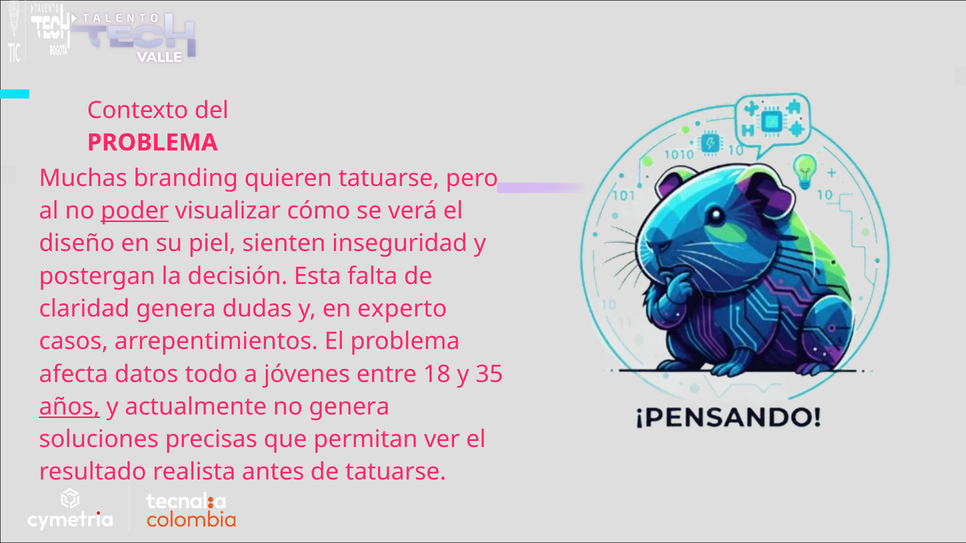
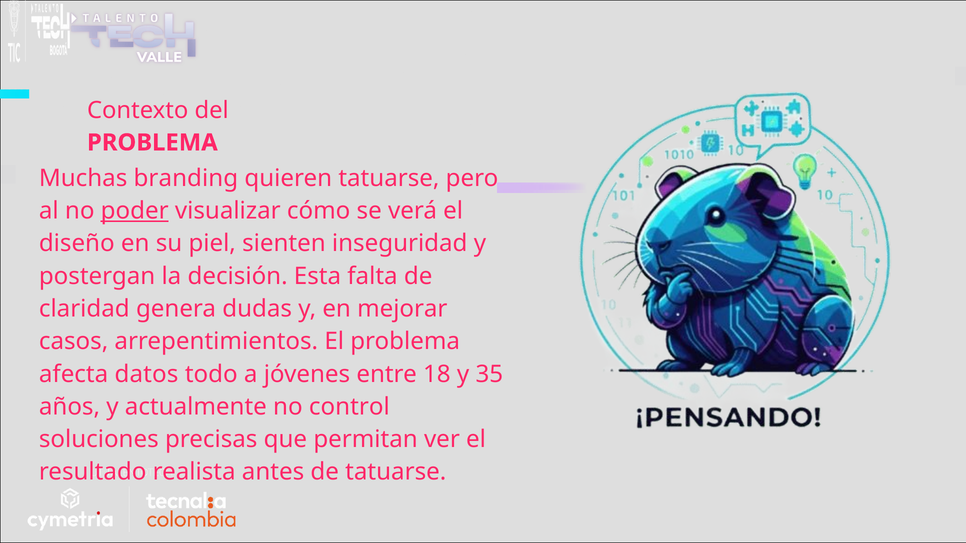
experto: experto -> mejorar (402, 309)
años underline: present -> none (69, 407)
no genera: genera -> control (349, 407)
